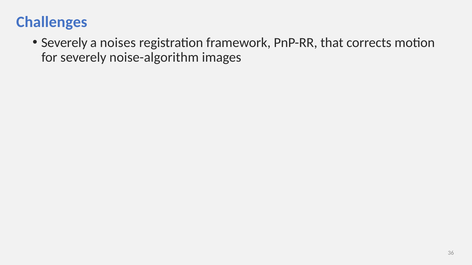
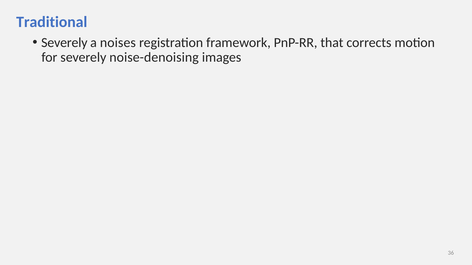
Challenges: Challenges -> Traditional (52, 22)
noise-algorithm: noise-algorithm -> noise-denoising (154, 57)
